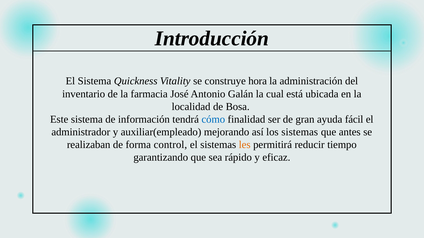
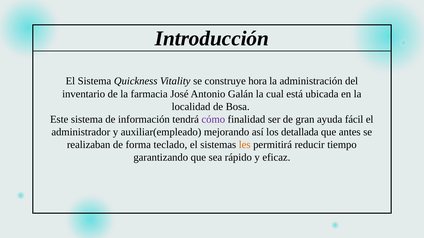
cómo colour: blue -> purple (213, 119)
los sistemas: sistemas -> detallada (300, 132)
control: control -> teclado (170, 145)
